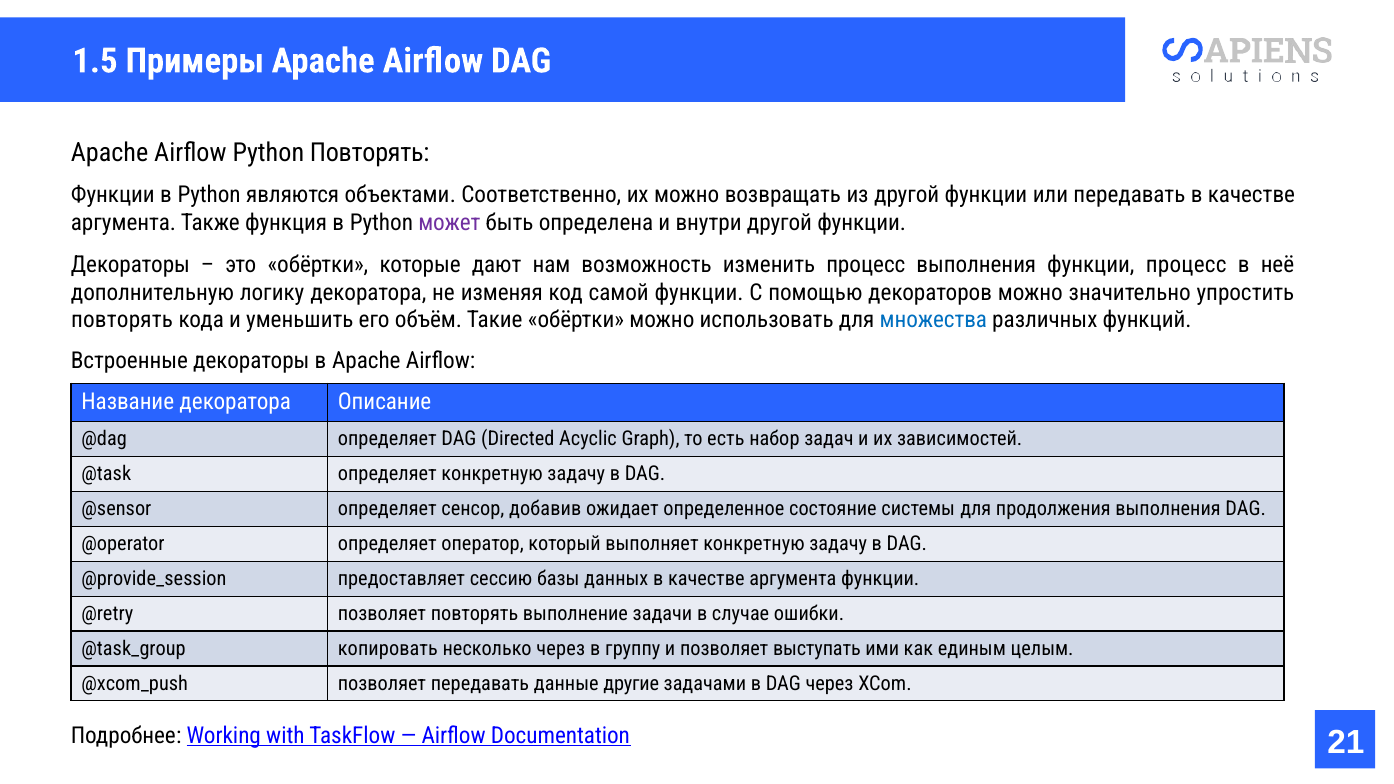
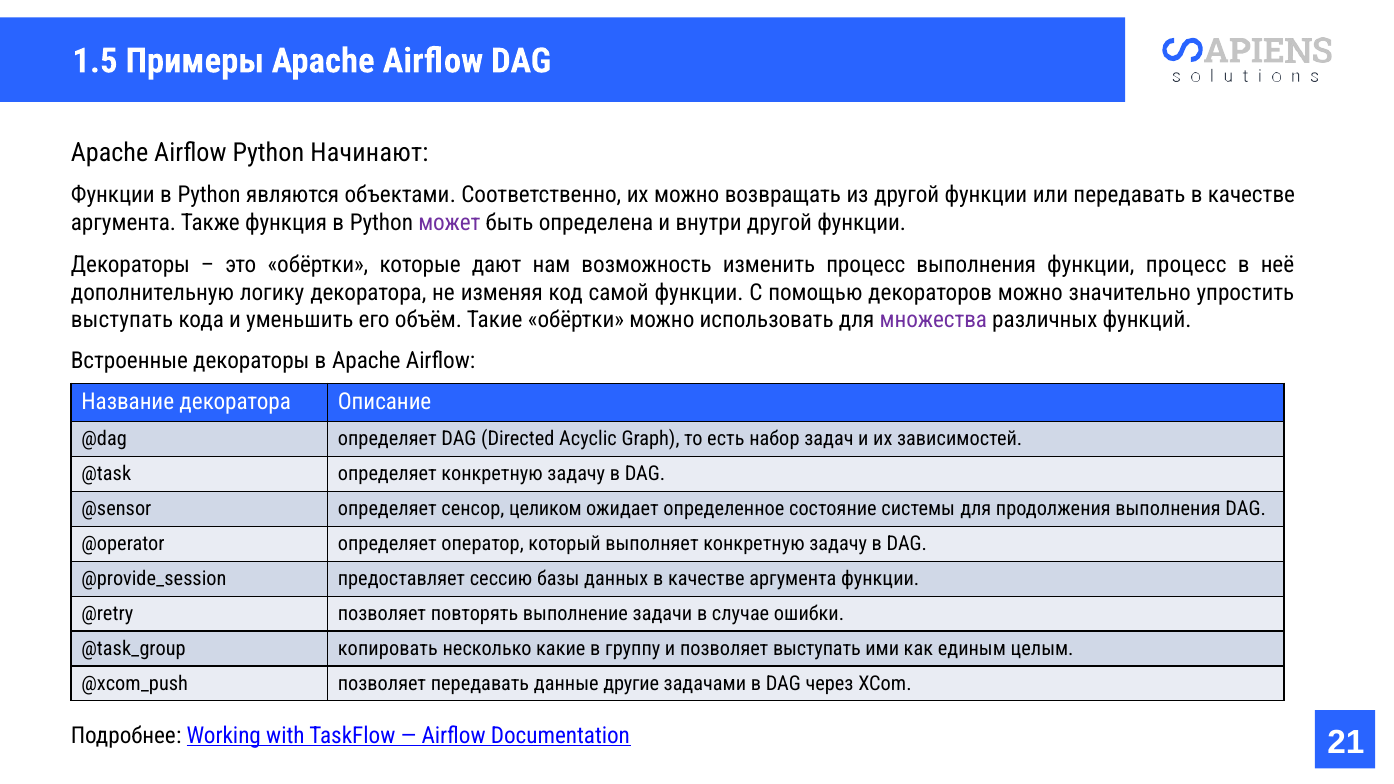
Python Повторять: Повторять -> Начинают (369, 153)
повторять: повторять -> выступать (122, 320)
множества colour: blue -> purple (933, 320)
добавив: добавив -> целиком (545, 509)
несколько через: через -> какие (561, 649)
